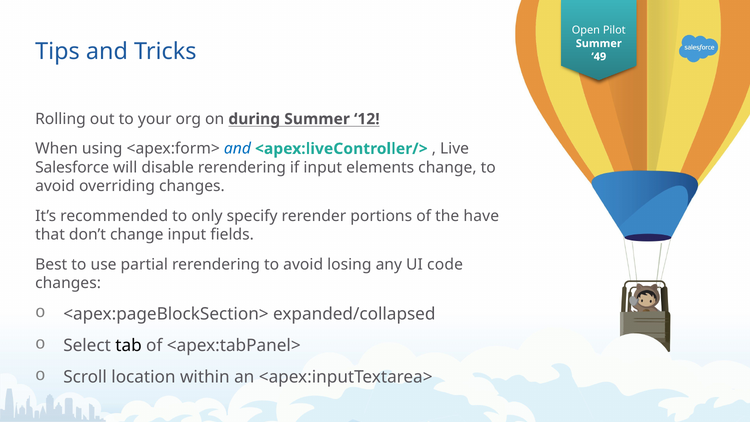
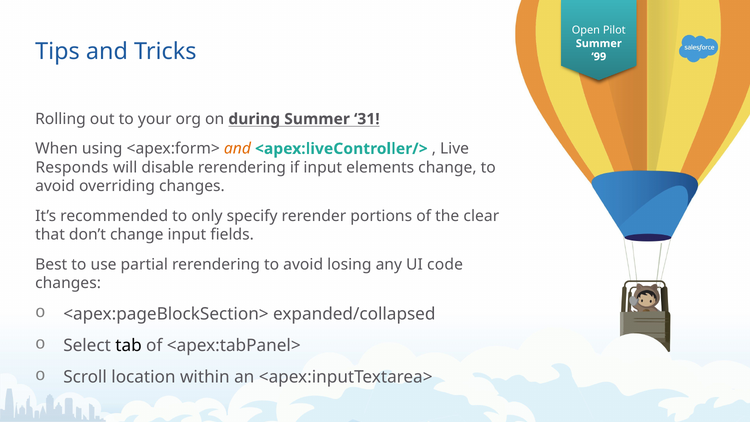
49: 49 -> 99 (599, 57)
12: 12 -> 31 (367, 119)
and colour: blue -> orange (237, 149)
Salesforce: Salesforce -> Responds (72, 168)
have: have -> clear (481, 216)
